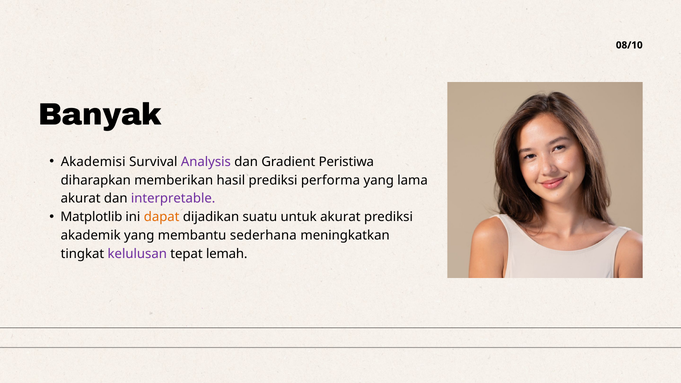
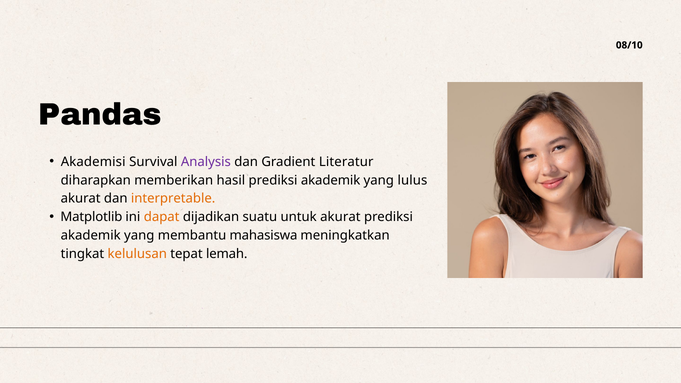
Banyak: Banyak -> Pandas (100, 115)
Peristiwa: Peristiwa -> Literatur (346, 162)
hasil prediksi performa: performa -> akademik (331, 180)
lama: lama -> lulus (412, 180)
interpretable colour: purple -> orange (173, 199)
sederhana: sederhana -> mahasiswa (263, 235)
kelulusan colour: purple -> orange (137, 254)
